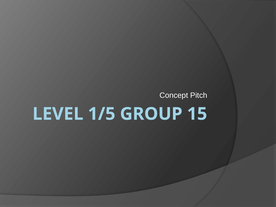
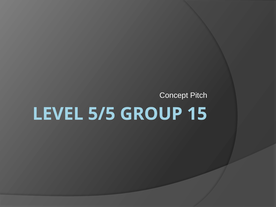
1/5: 1/5 -> 5/5 (102, 114)
